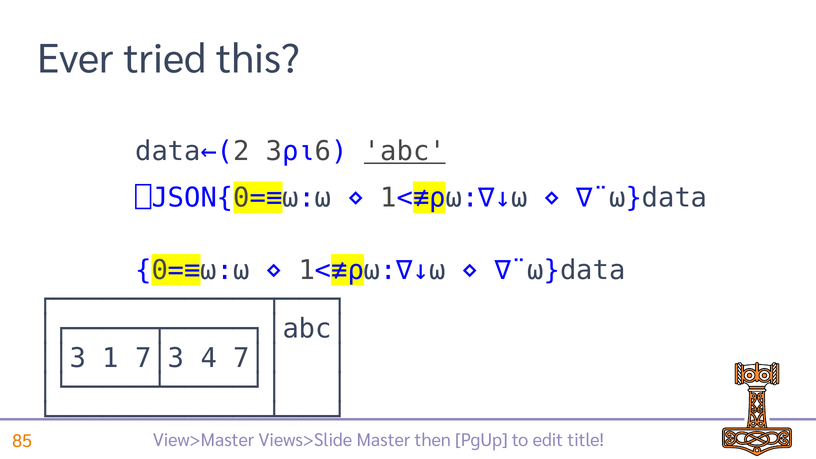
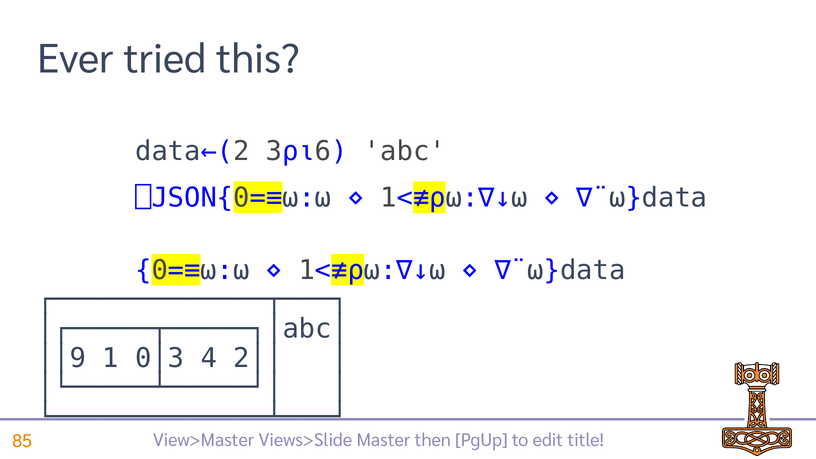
abc underline: present -> none (405, 151)
││3: ││3 -> ││9 (62, 358)
7│3: 7│3 -> 0│3 (160, 358)
7││: 7││ -> 2││ (258, 358)
